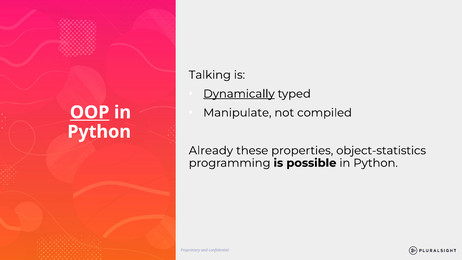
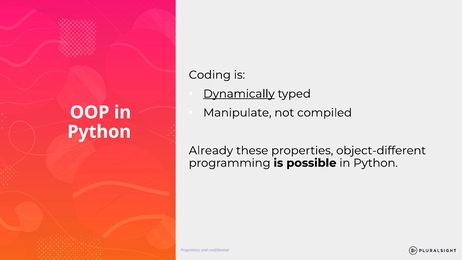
Talking: Talking -> Coding (210, 75)
OOP underline: present -> none (90, 112)
object-statistics: object-statistics -> object-different (381, 150)
